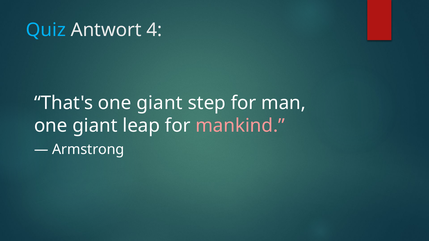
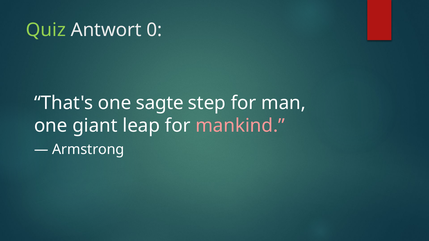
Quiz colour: light blue -> light green (46, 30)
4: 4 -> 0 (154, 30)
That's one giant: giant -> sagte (160, 103)
